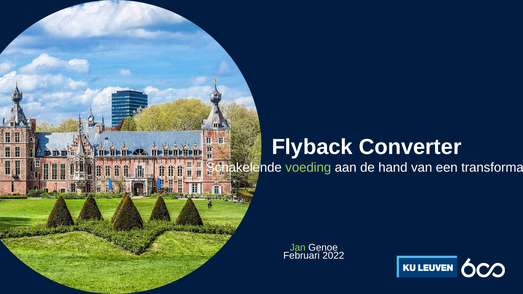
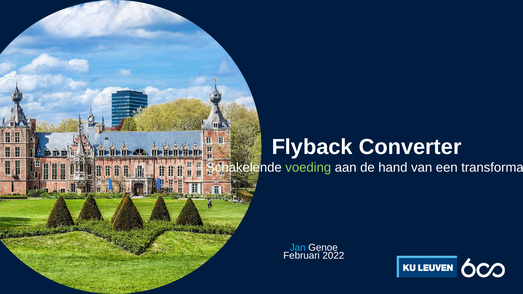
Jan colour: light green -> light blue (298, 248)
